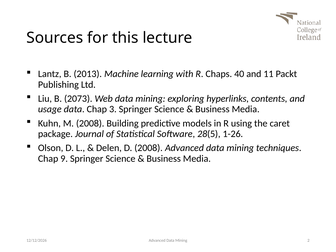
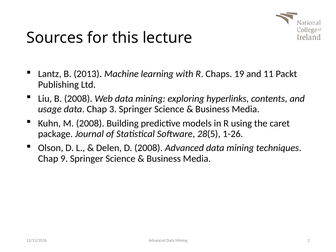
40: 40 -> 19 (239, 74)
B 2073: 2073 -> 2008 (78, 99)
